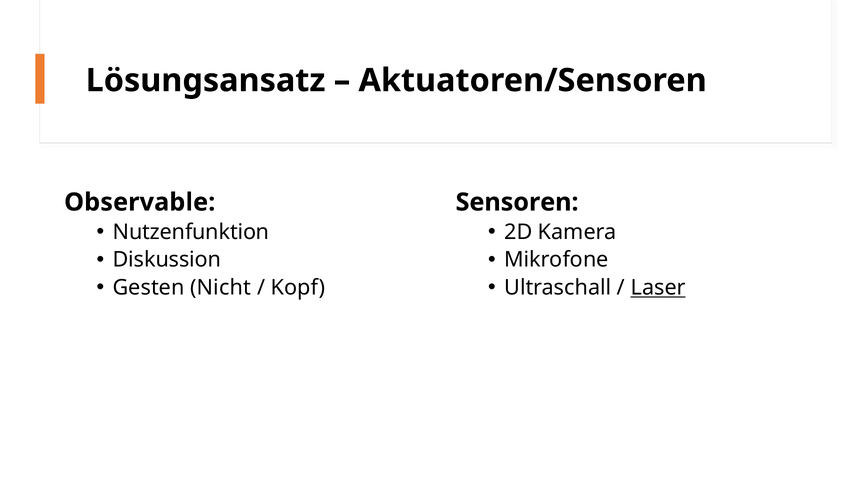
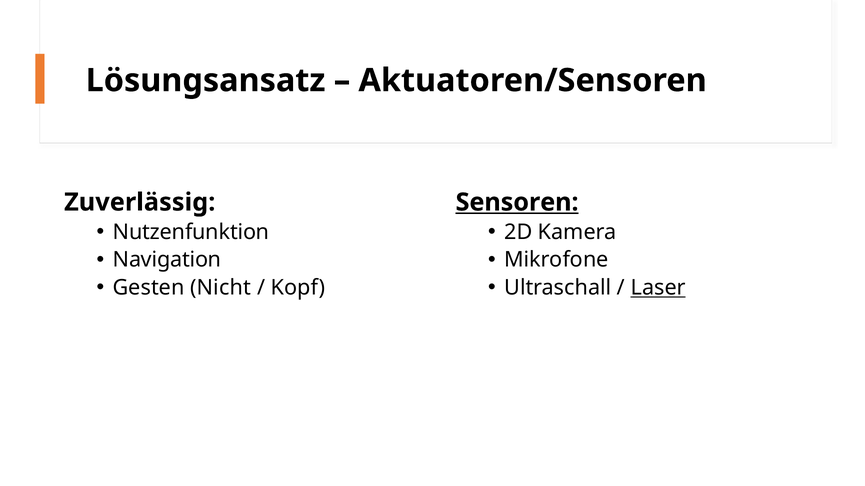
Observable: Observable -> Zuverlässig (140, 202)
Sensoren underline: none -> present (517, 202)
Diskussion: Diskussion -> Navigation (167, 260)
